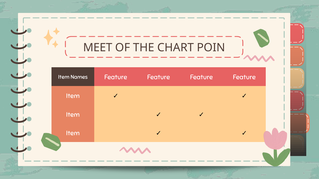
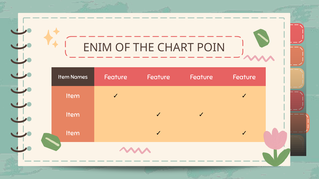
MEET: MEET -> ENIM (98, 48)
